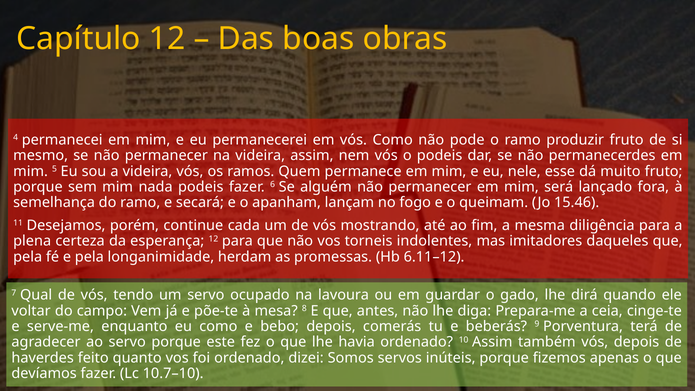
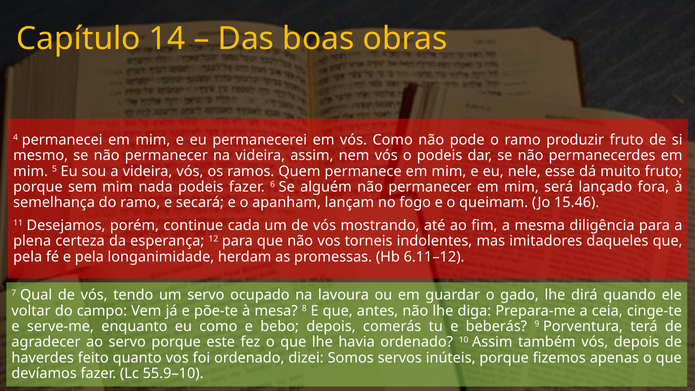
Capítulo 12: 12 -> 14 (167, 39)
10.7–10: 10.7–10 -> 55.9–10 (173, 373)
